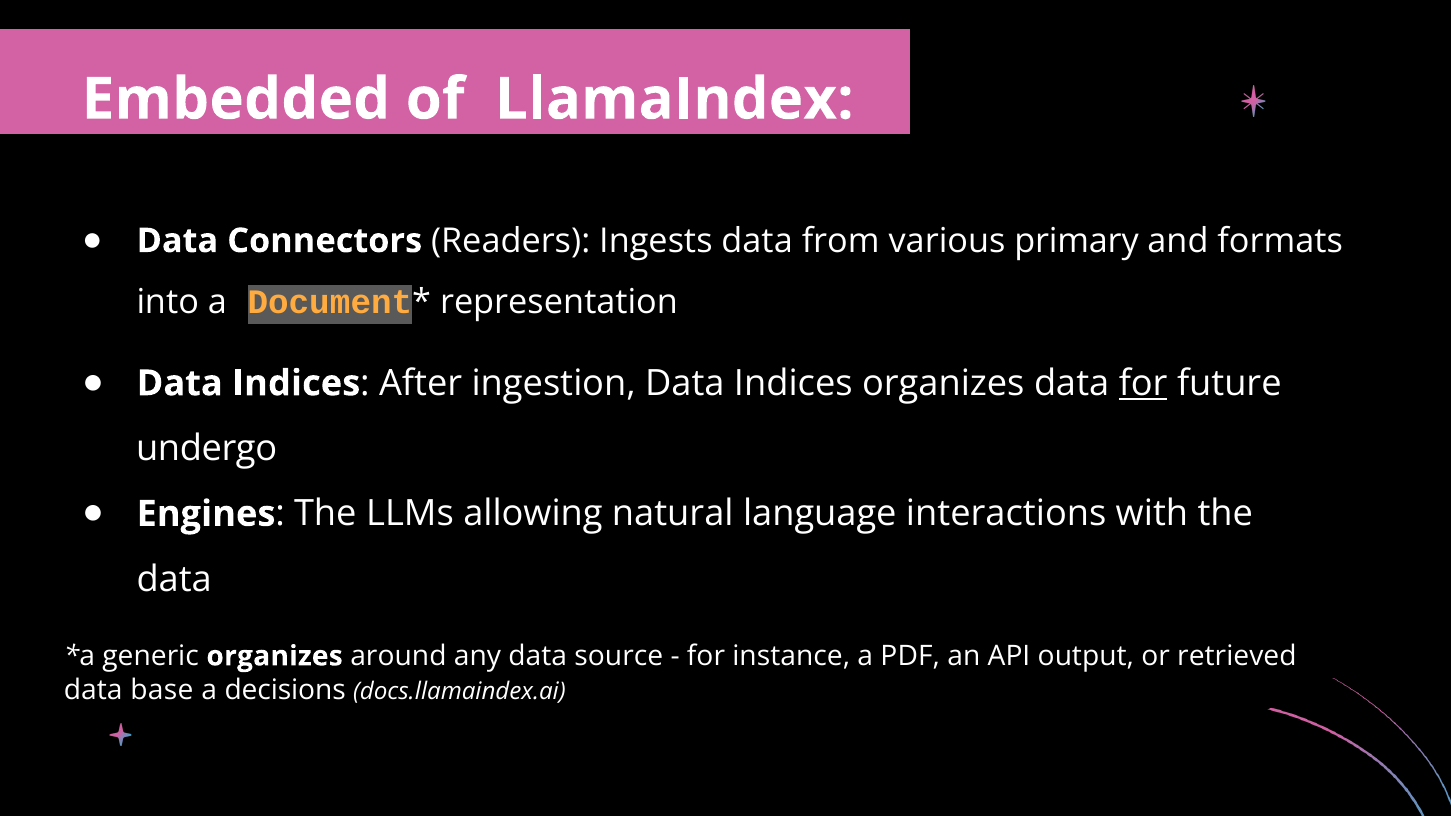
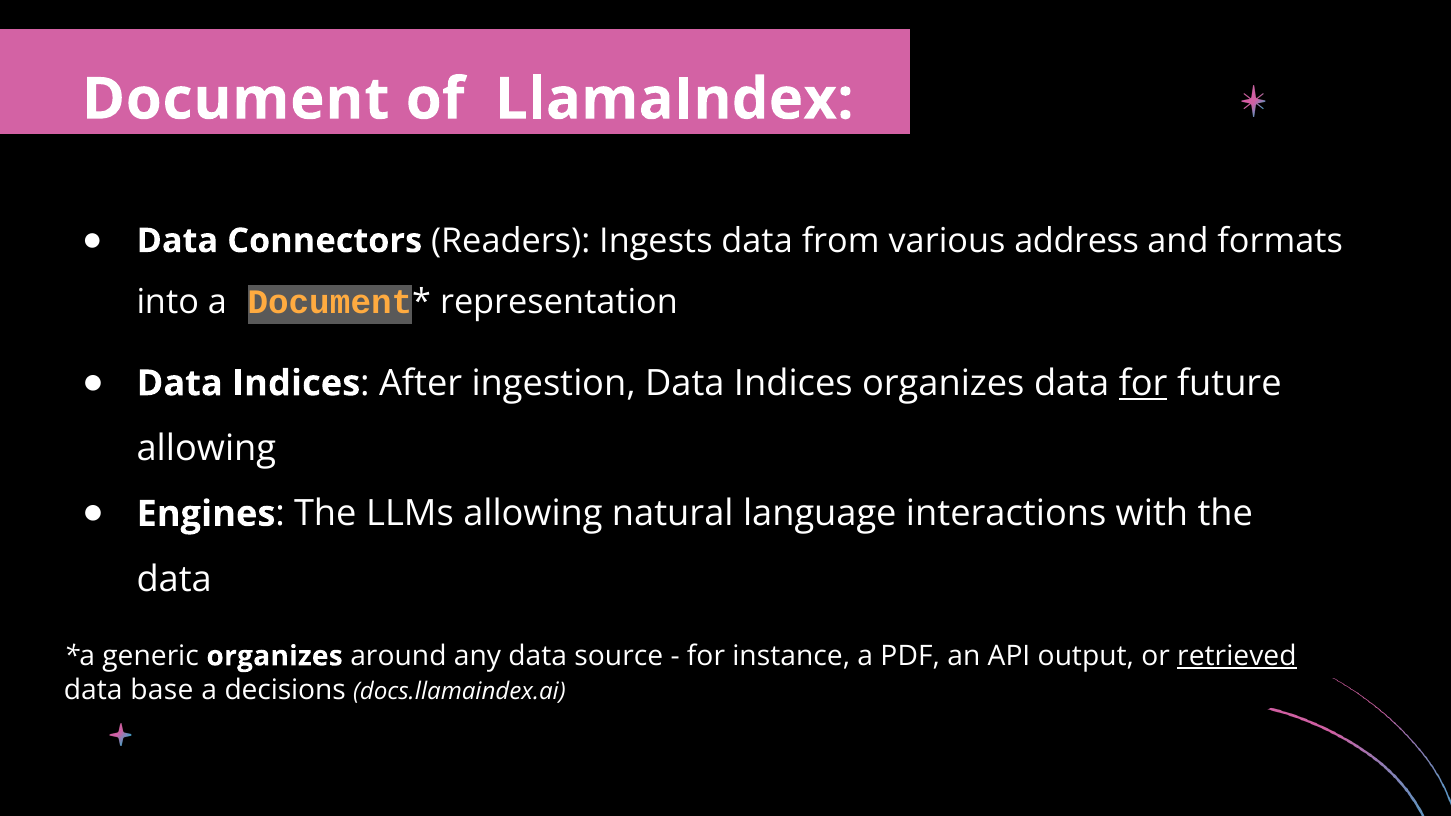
Embedded: Embedded -> Document (236, 99)
primary: primary -> address (1077, 241)
undergo: undergo -> allowing (206, 449)
retrieved underline: none -> present (1237, 656)
